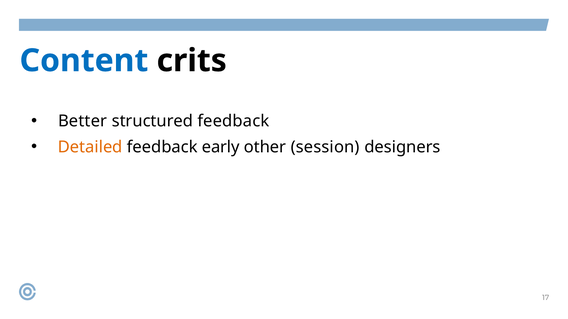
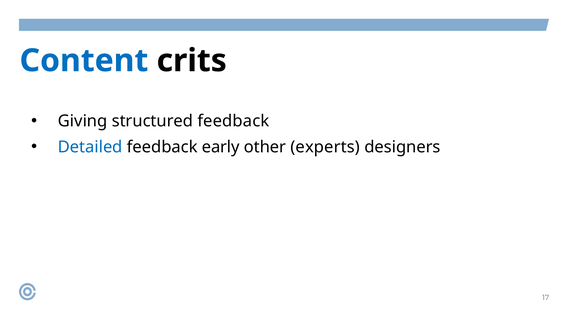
Better: Better -> Giving (83, 121)
Detailed colour: orange -> blue (90, 147)
session: session -> experts (325, 147)
